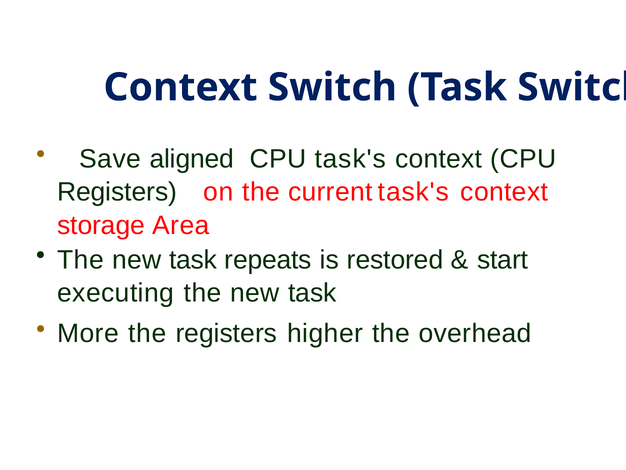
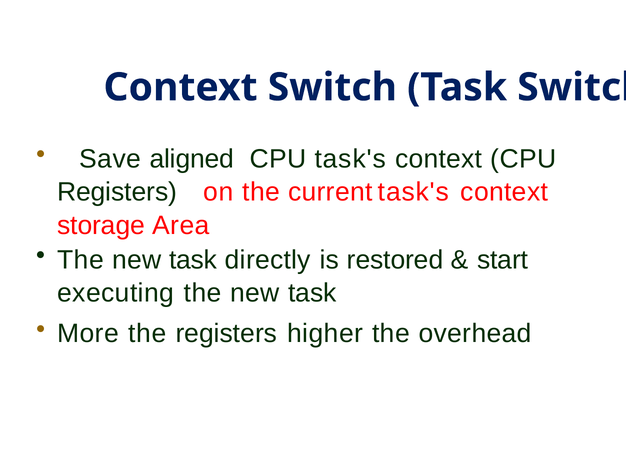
repeats: repeats -> directly (268, 260)
